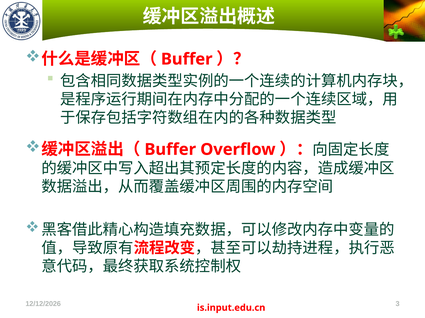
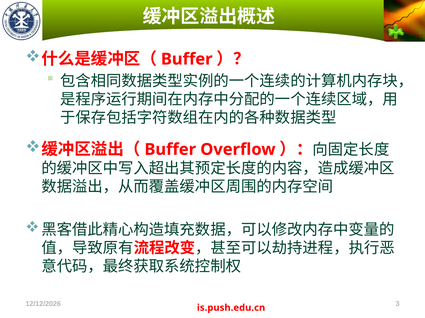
is.input.edu.cn: is.input.edu.cn -> is.push.edu.cn (231, 308)
